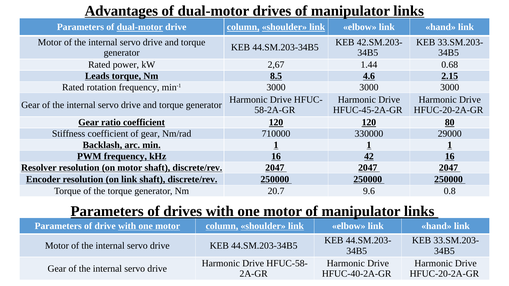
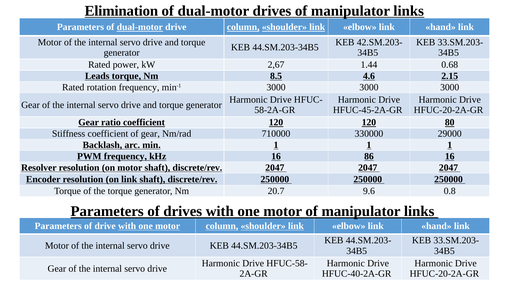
Advantages: Advantages -> Elimination (121, 11)
42: 42 -> 86 (369, 156)
